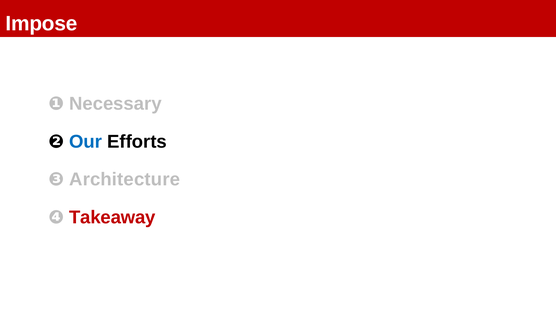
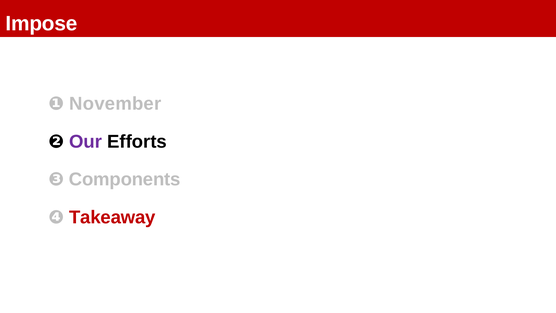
Necessary: Necessary -> November (115, 104)
Our colour: blue -> purple (86, 142)
Architecture: Architecture -> Components (125, 179)
